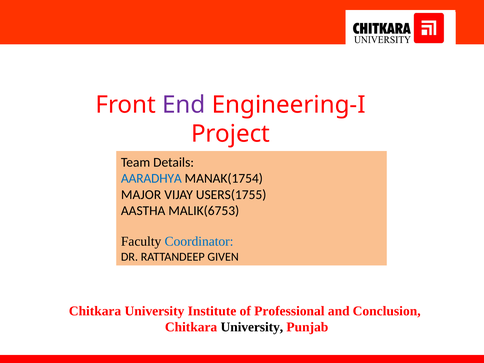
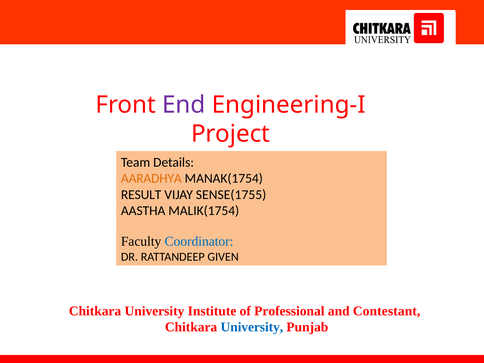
AARADHYA colour: blue -> orange (151, 179)
MAJOR: MAJOR -> RESULT (141, 195)
USERS(1755: USERS(1755 -> SENSE(1755 (231, 195)
MALIK(6753: MALIK(6753 -> MALIK(1754 (204, 211)
Conclusion: Conclusion -> Contestant (387, 311)
University colour: black -> blue (252, 327)
